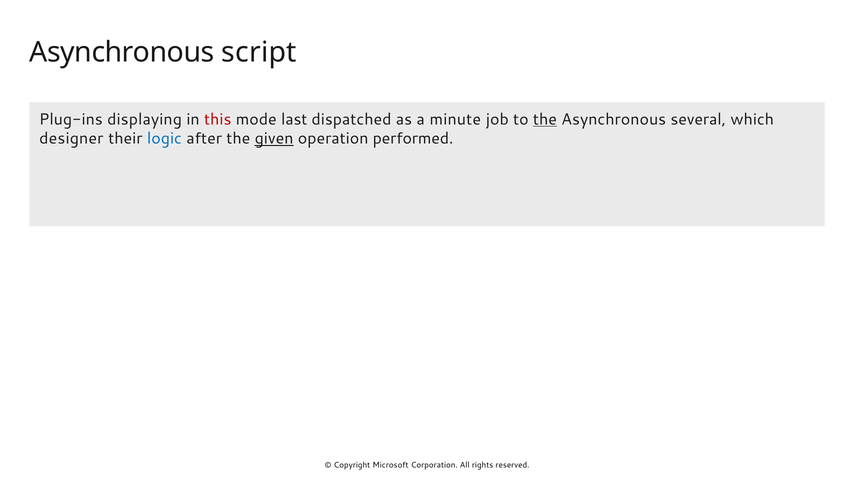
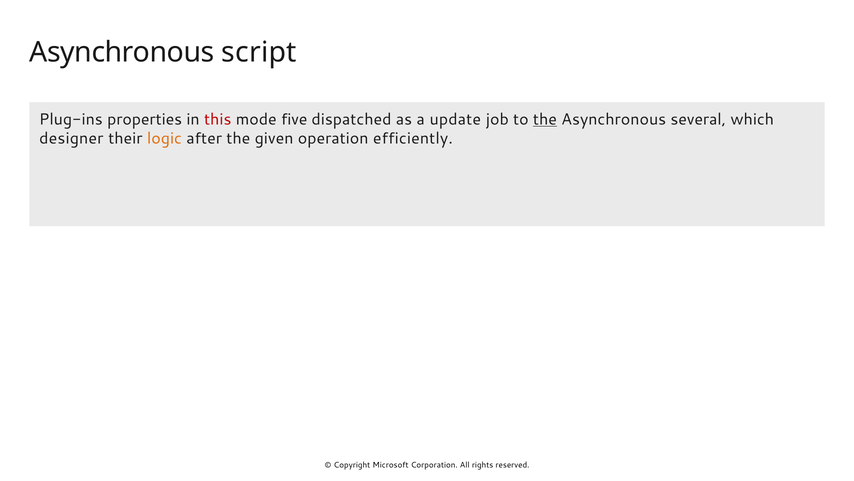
displaying: displaying -> properties (145, 119)
last: last -> five (294, 119)
minute: minute -> update (455, 119)
logic colour: blue -> orange (164, 138)
given underline: present -> none (274, 138)
performed: performed -> efficiently (413, 138)
